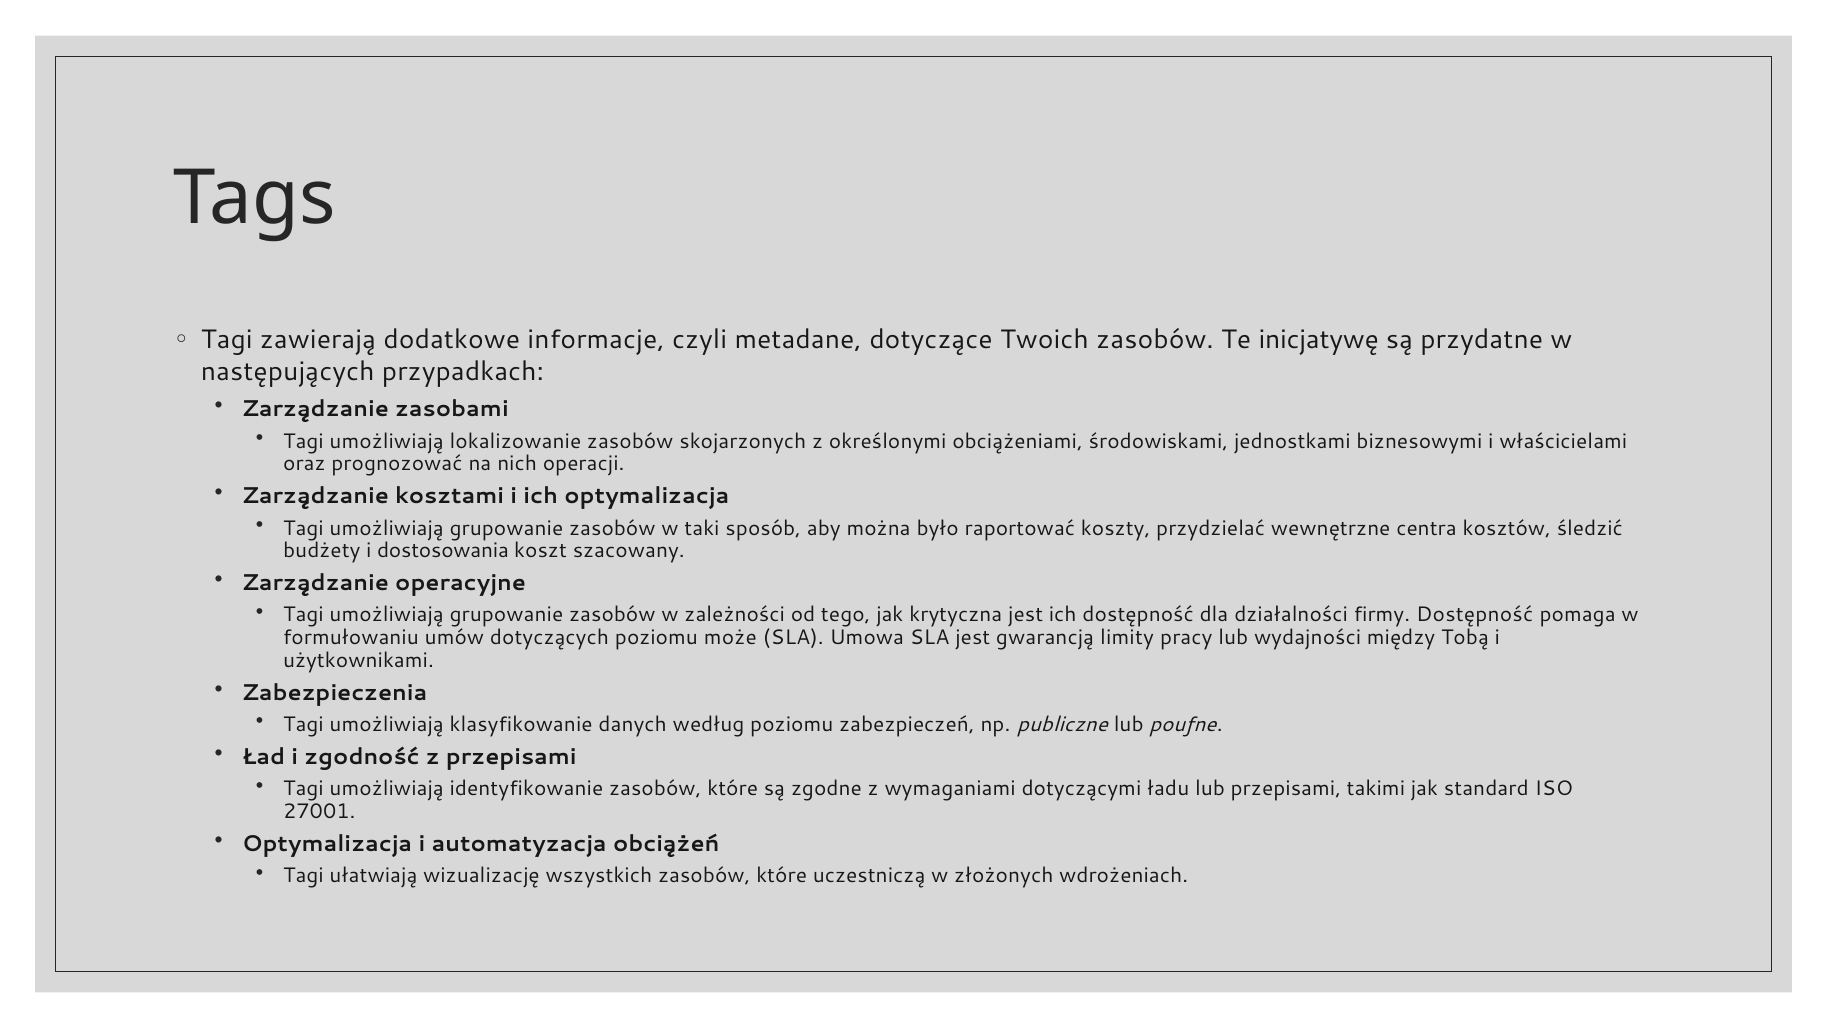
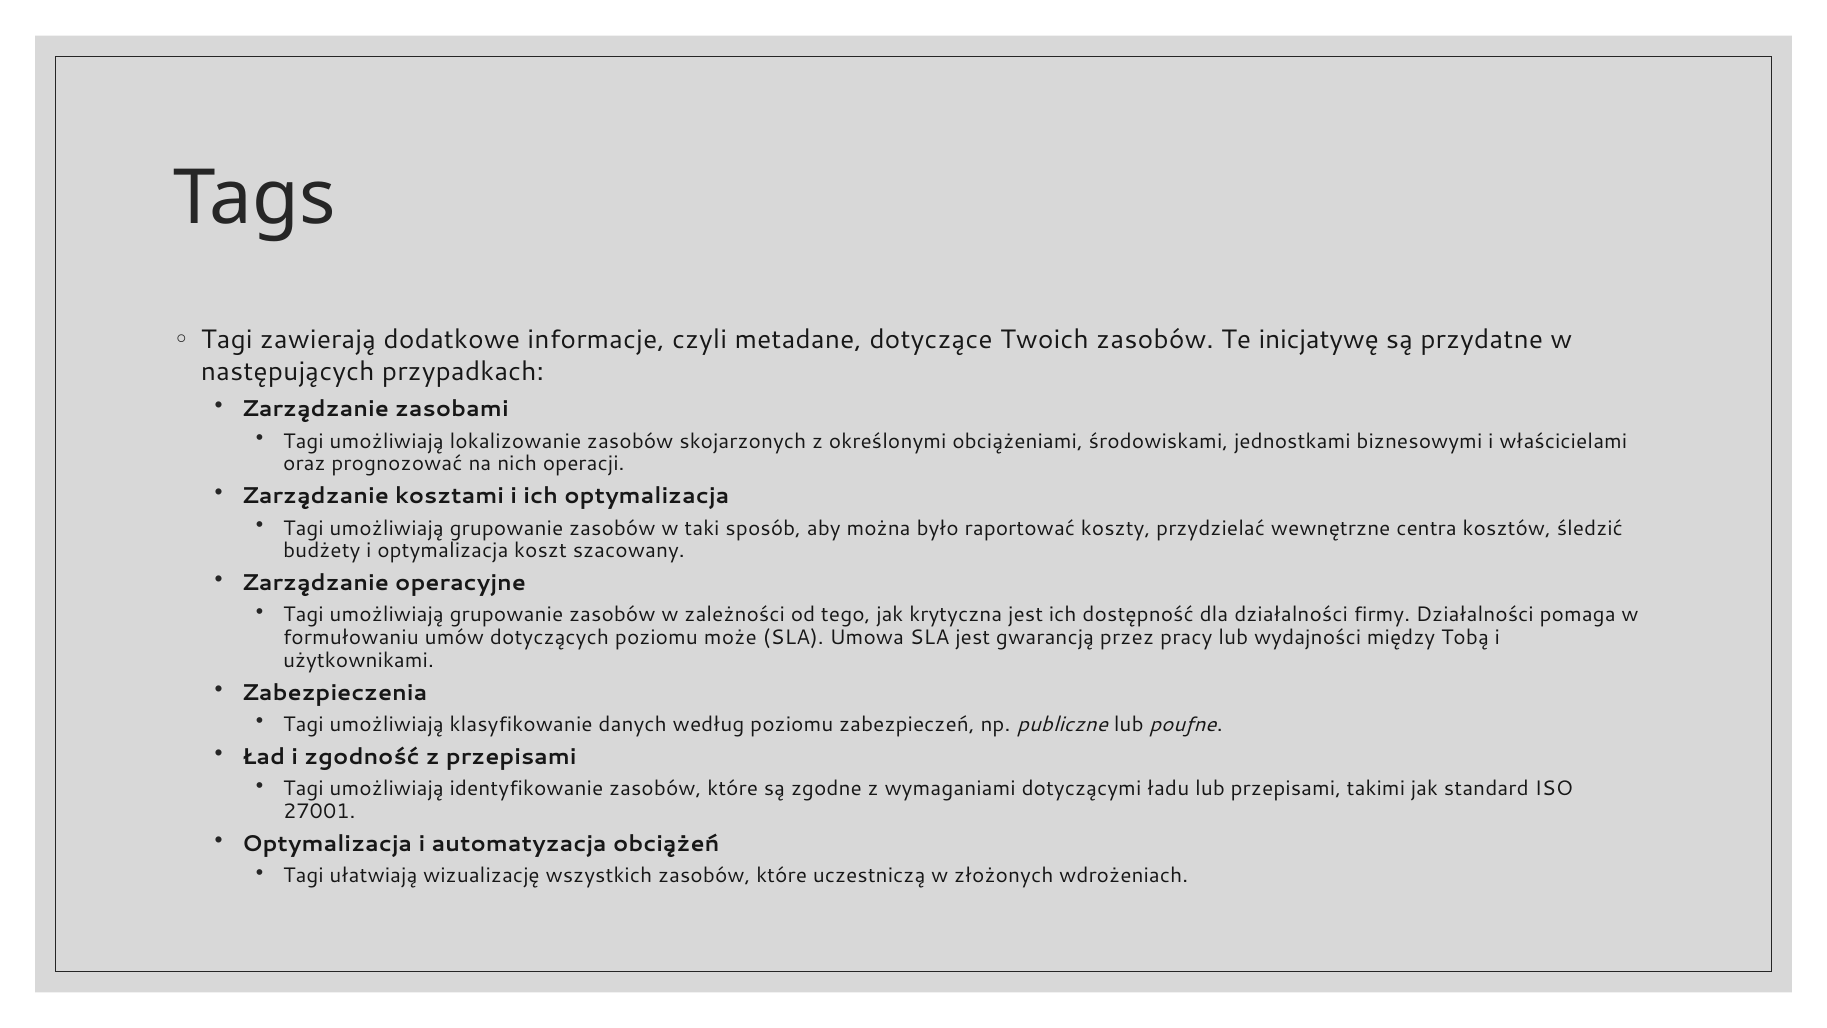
i dostosowania: dostosowania -> optymalizacja (443, 551)
firmy Dostępność: Dostępność -> Działalności (1475, 615)
limity: limity -> przez (1127, 637)
